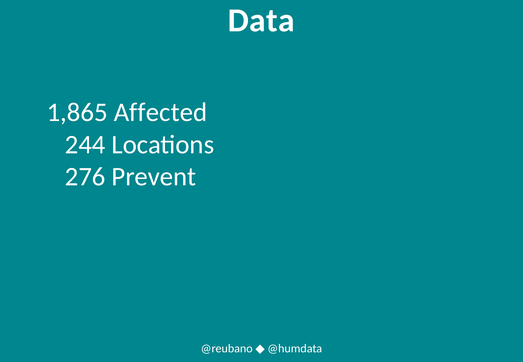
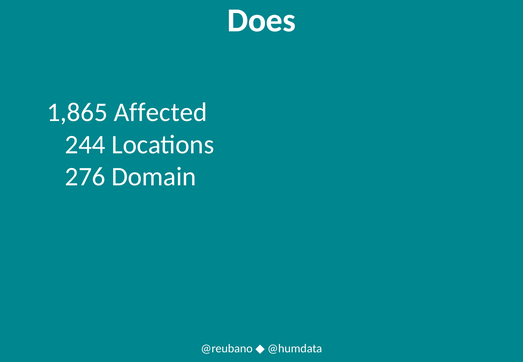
Data: Data -> Does (262, 20)
Prevent: Prevent -> Domain (154, 177)
